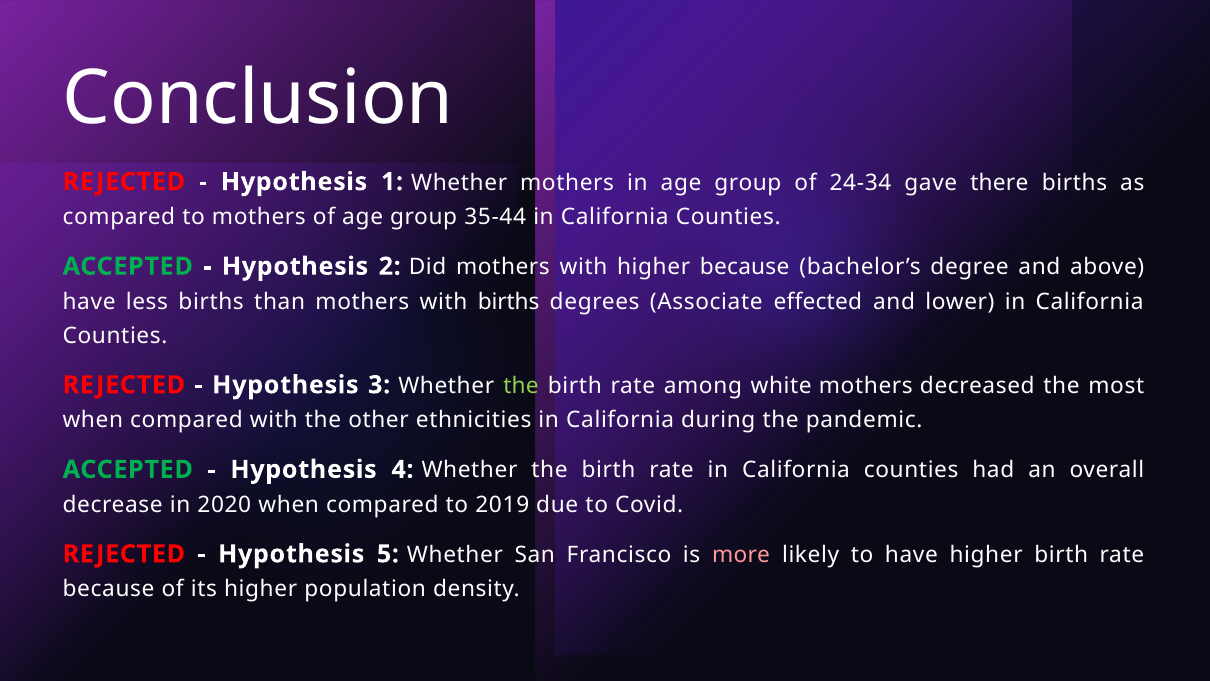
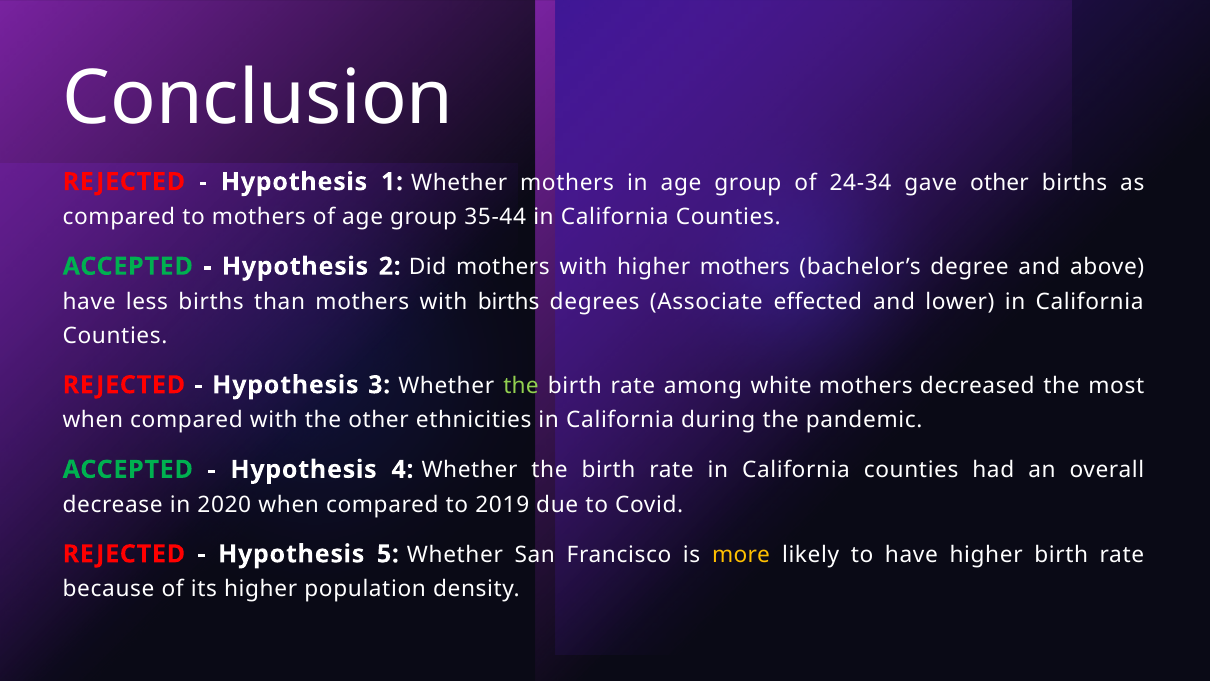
gave there: there -> other (999, 183)
higher because: because -> mothers (745, 267)
more colour: pink -> yellow (741, 555)
